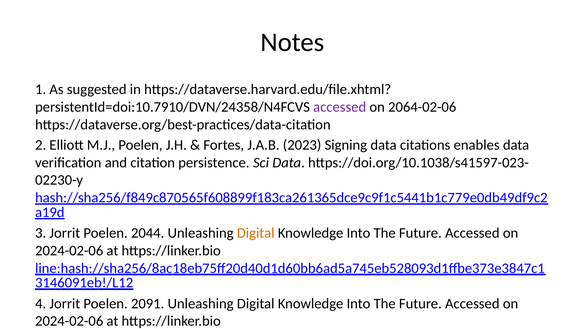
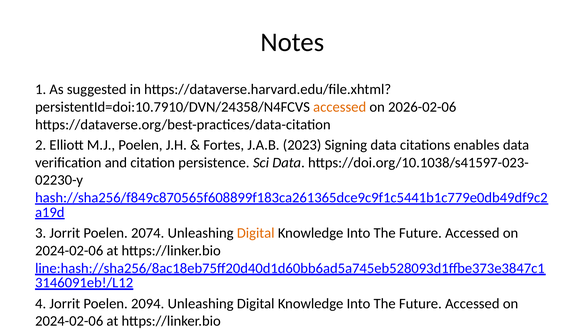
accessed colour: purple -> orange (340, 107)
2064-02-06: 2064-02-06 -> 2026-02-06 (422, 107)
2044: 2044 -> 2074 (148, 233)
2091: 2091 -> 2094 (148, 304)
